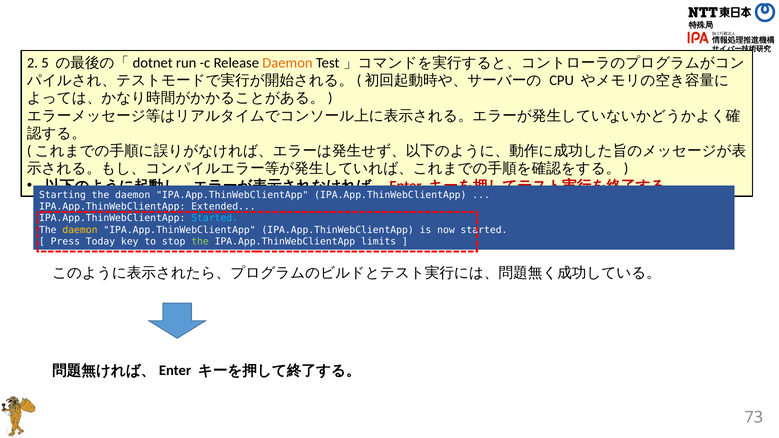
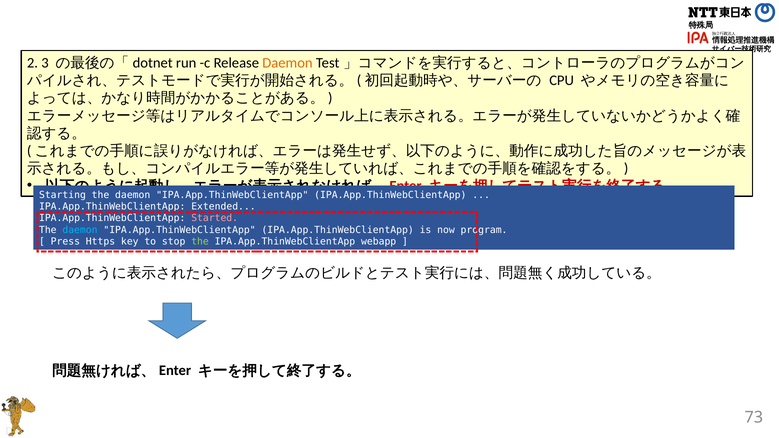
5: 5 -> 3 (45, 63)
Started colour: light blue -> pink (215, 218)
daemon colour: yellow -> light blue (80, 230)
now started: started -> program (484, 230)
Today: Today -> Https (100, 242)
limits: limits -> webapp (379, 242)
